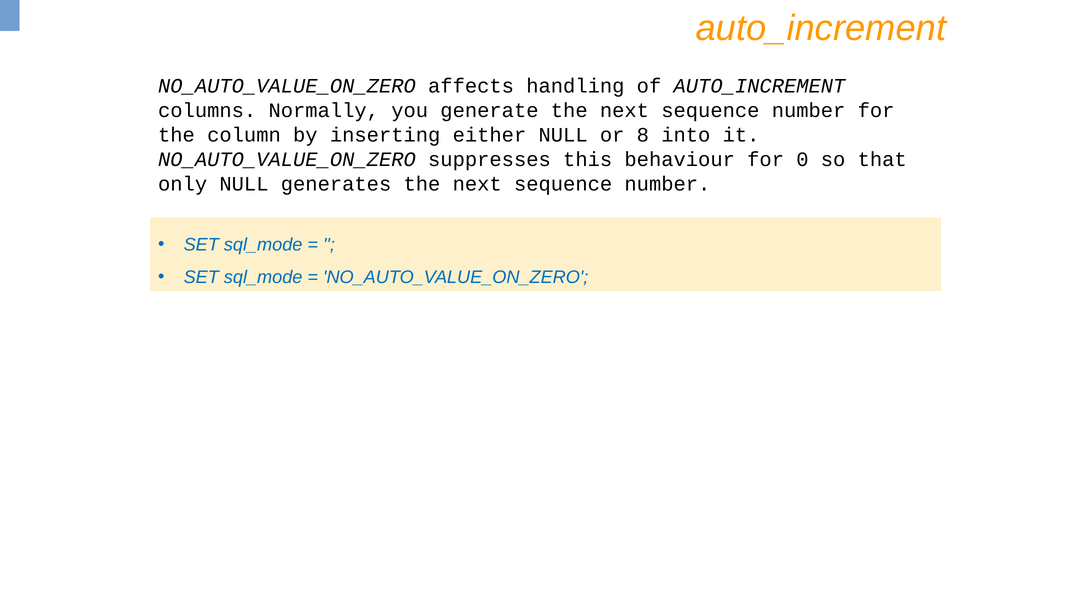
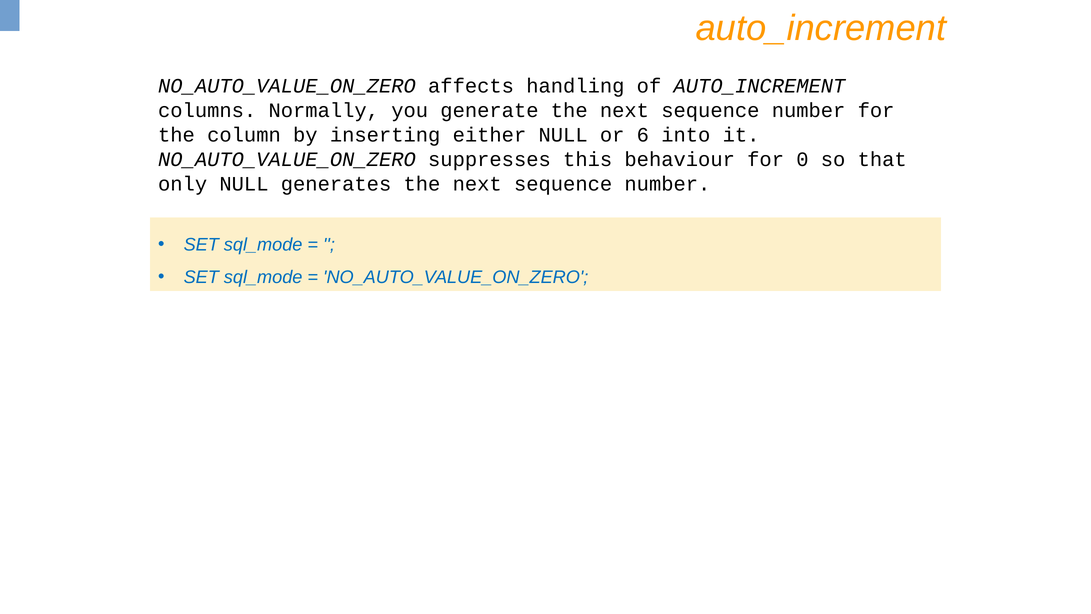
8: 8 -> 6 (643, 135)
